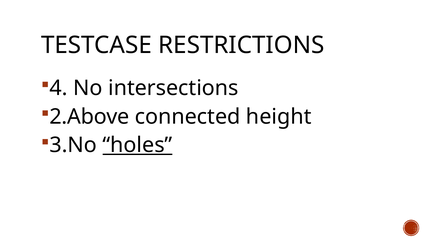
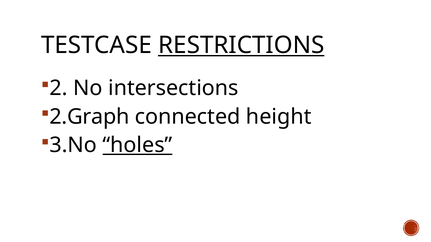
RESTRICTIONS underline: none -> present (241, 45)
4: 4 -> 2 (59, 88)
2.Above: 2.Above -> 2.Graph (89, 117)
